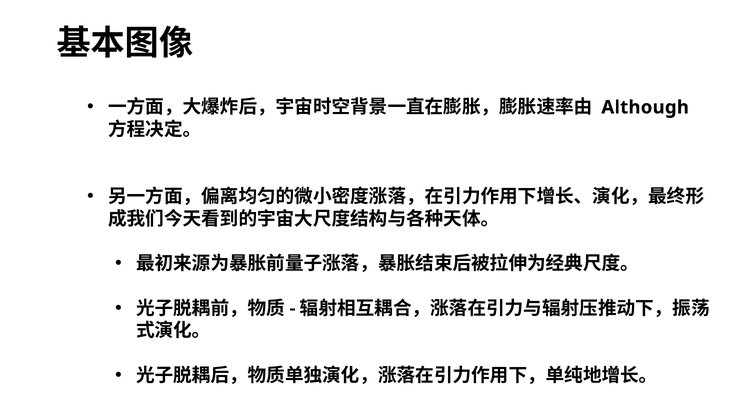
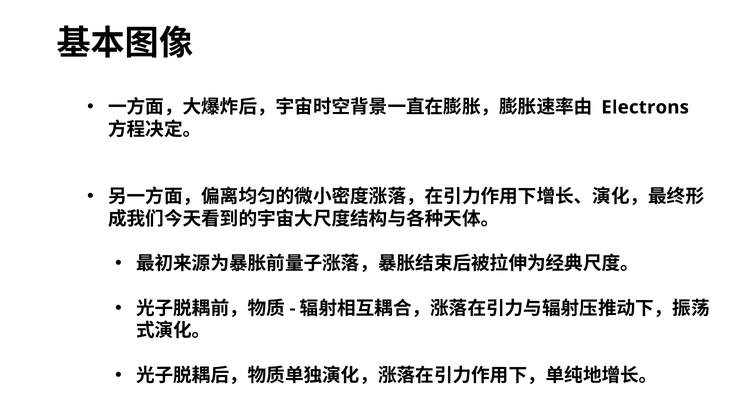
Although: Although -> Electrons (645, 107)
